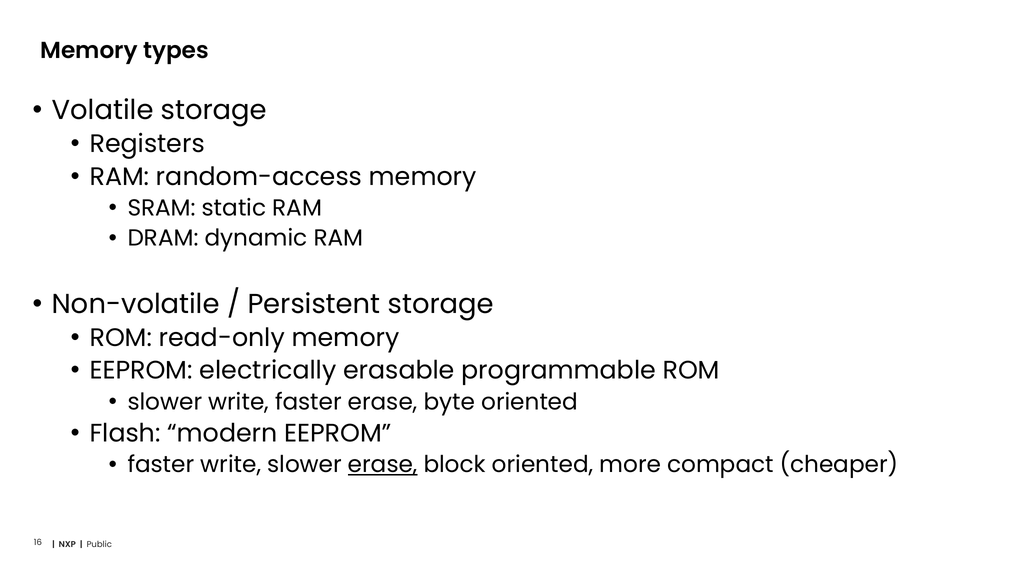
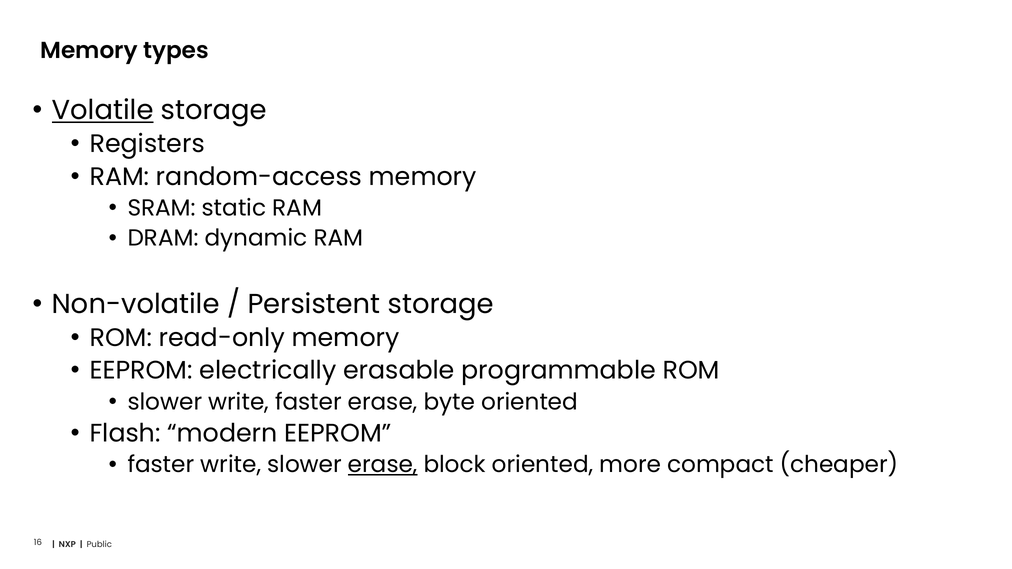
Volatile underline: none -> present (103, 110)
